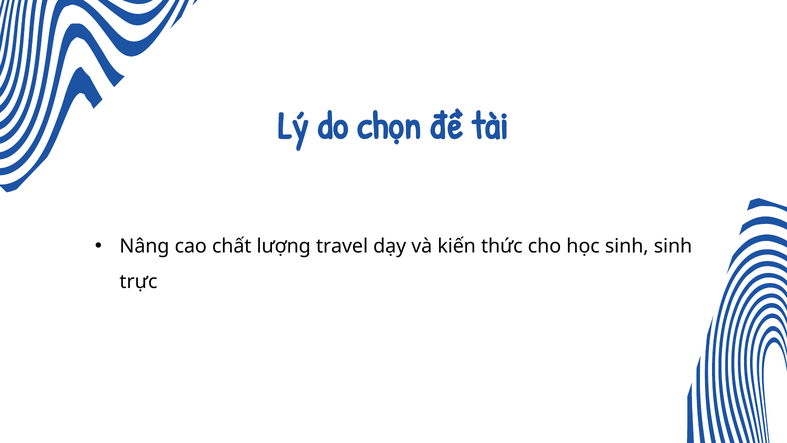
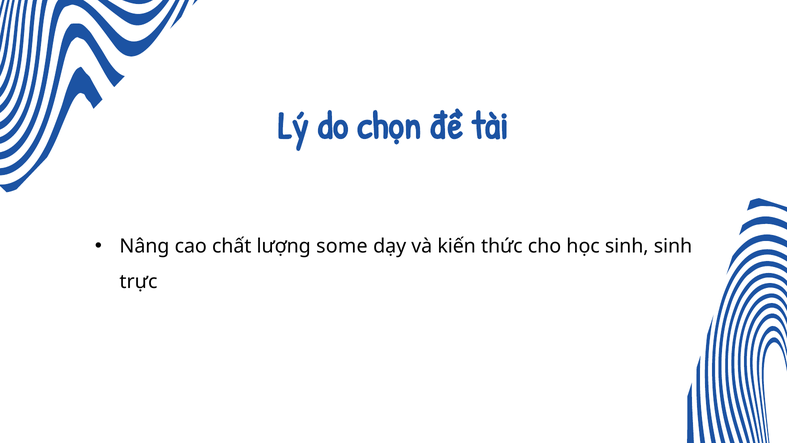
travel: travel -> some (342, 246)
